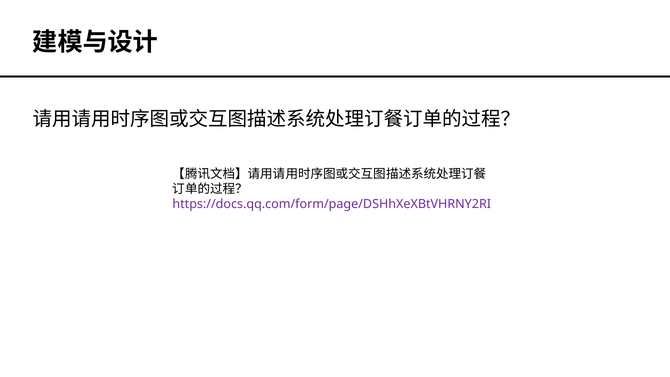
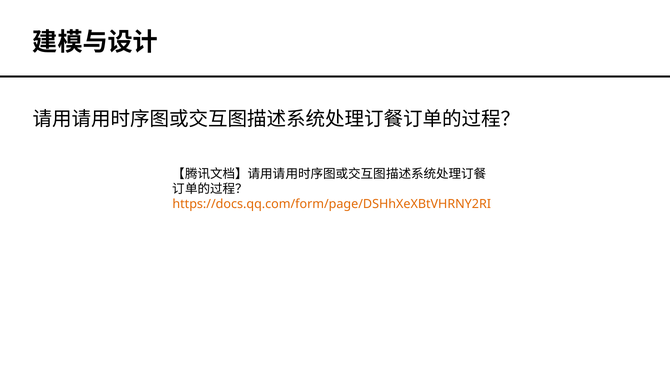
https://docs.qq.com/form/page/DSHhXeXBtVHRNY2RI colour: purple -> orange (332, 204)
